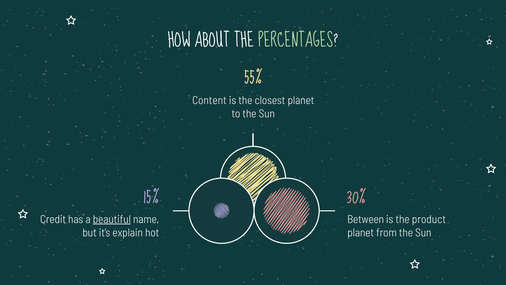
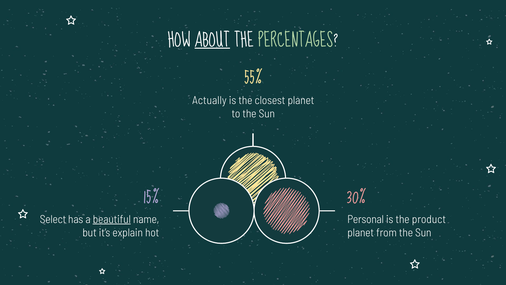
ABOUT underline: none -> present (212, 41)
Content: Content -> Actually (209, 100)
Credit: Credit -> Select (53, 219)
Between: Between -> Personal (366, 219)
